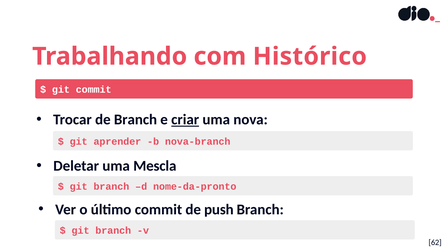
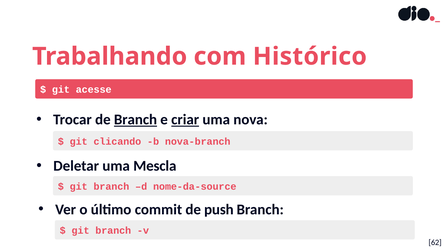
git commit: commit -> acesse (94, 90)
Branch underline: none -> present (136, 120)
aprender: aprender -> clicando (117, 141)
nome-da-pronto: nome-da-pronto -> nome-da-source (195, 186)
